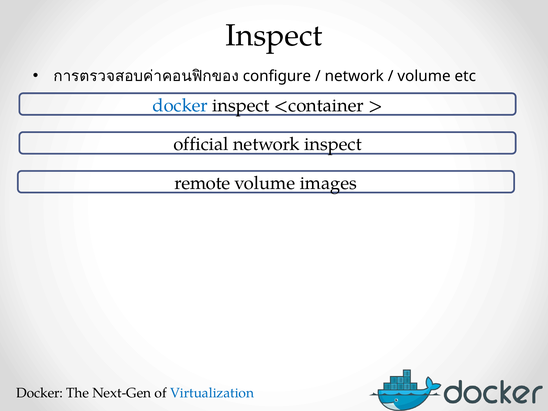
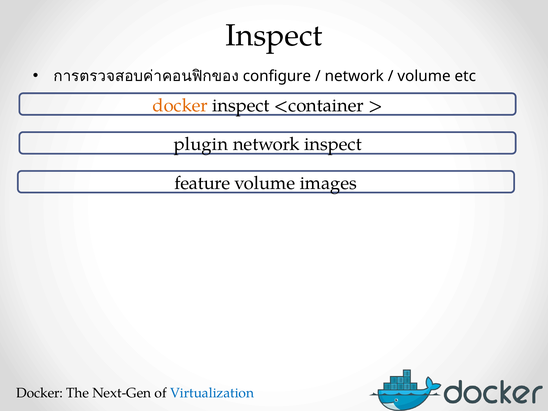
docker colour: blue -> orange (180, 105)
official: official -> plugin (201, 144)
remote: remote -> feature (202, 183)
